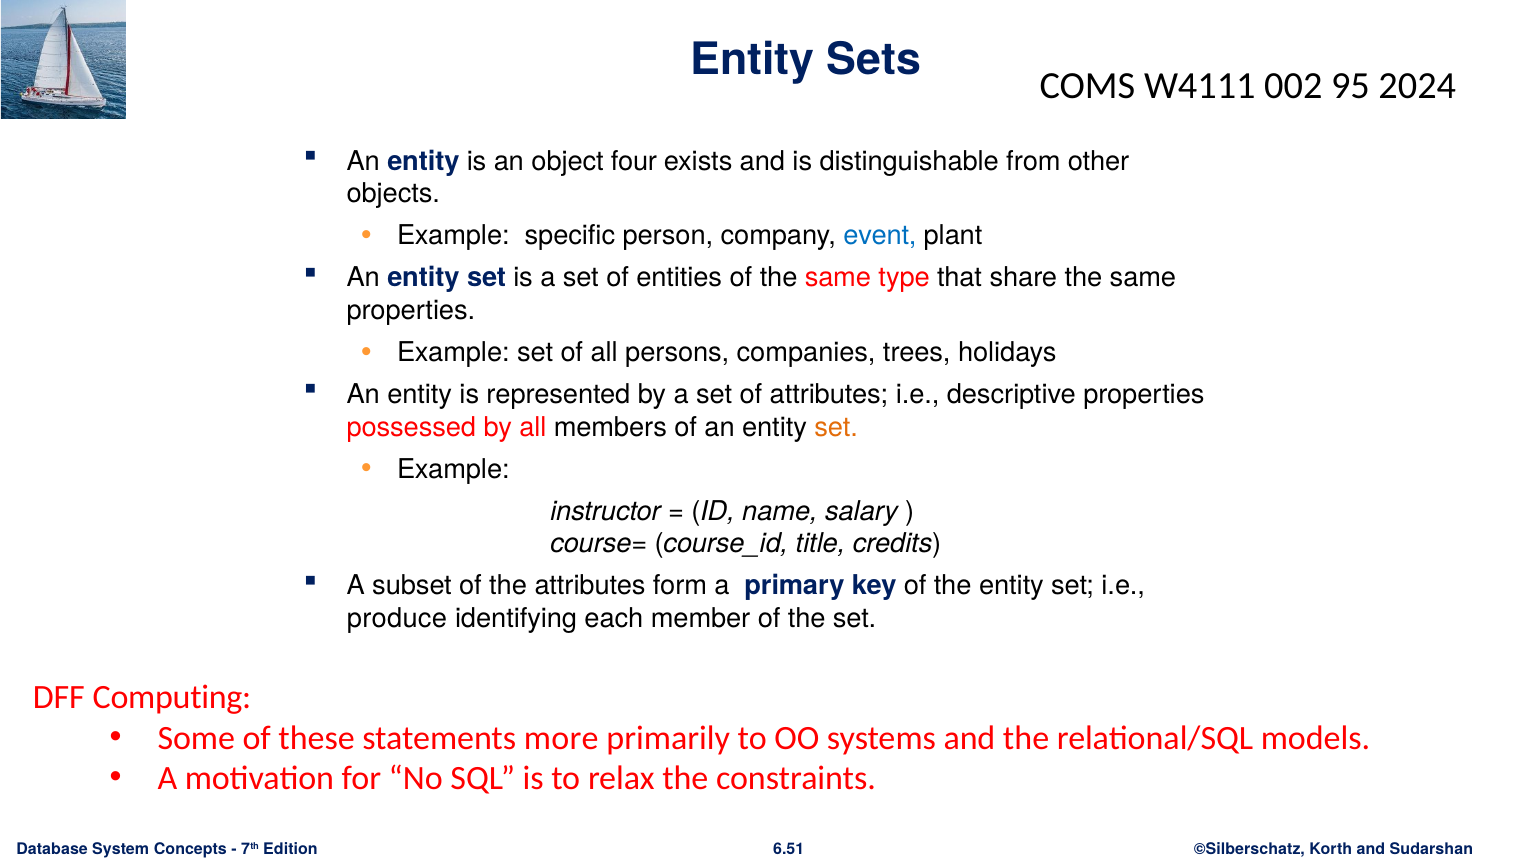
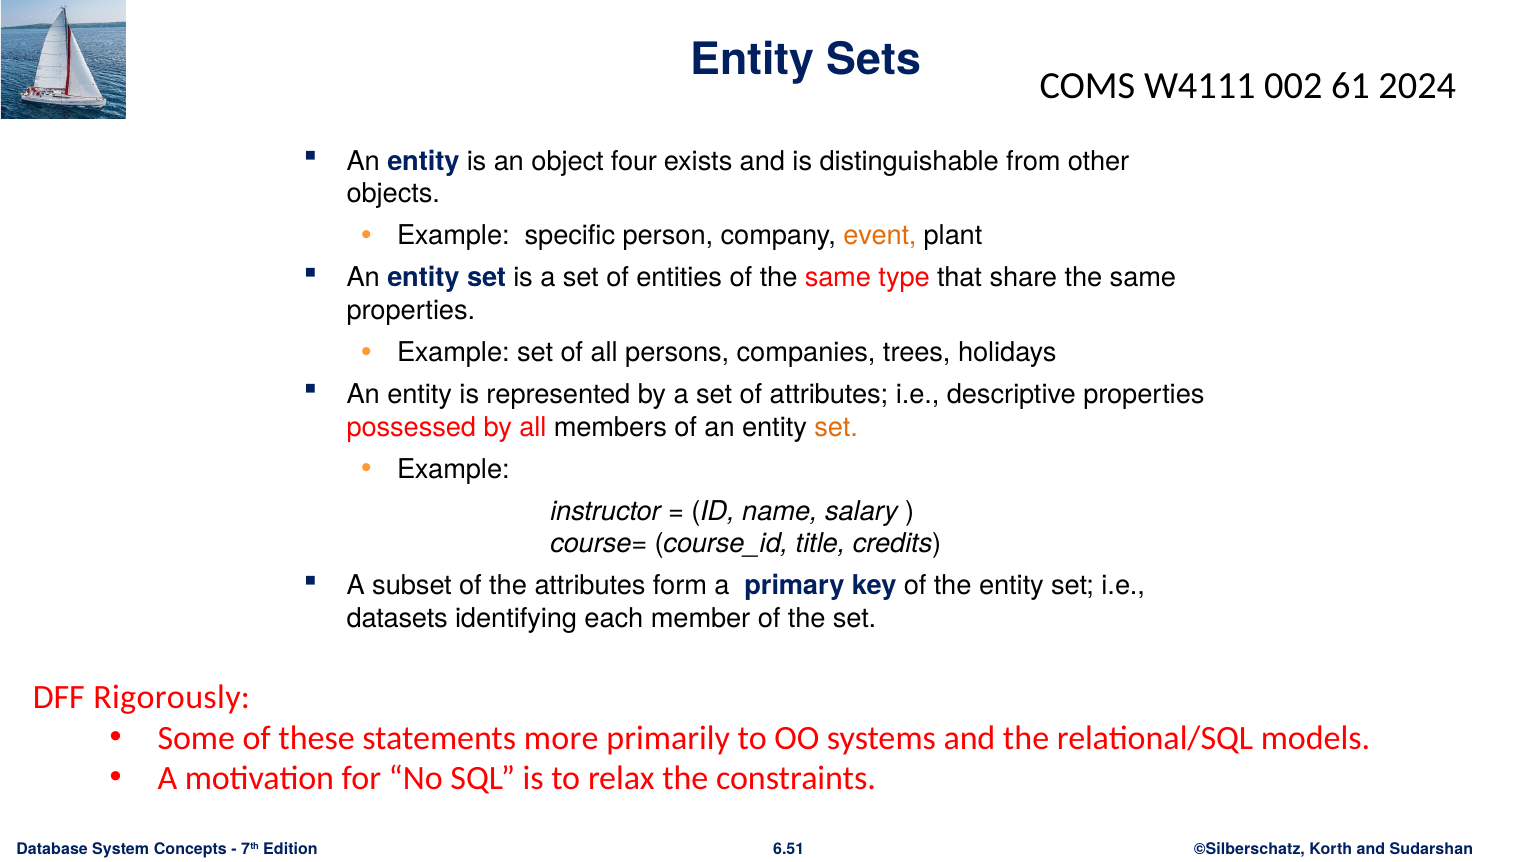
95: 95 -> 61 (1350, 86)
event colour: blue -> orange (880, 236)
produce: produce -> datasets (397, 619)
Computing: Computing -> Rigorously (172, 697)
